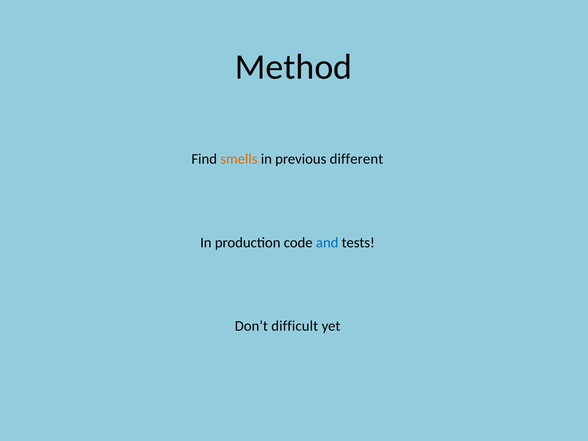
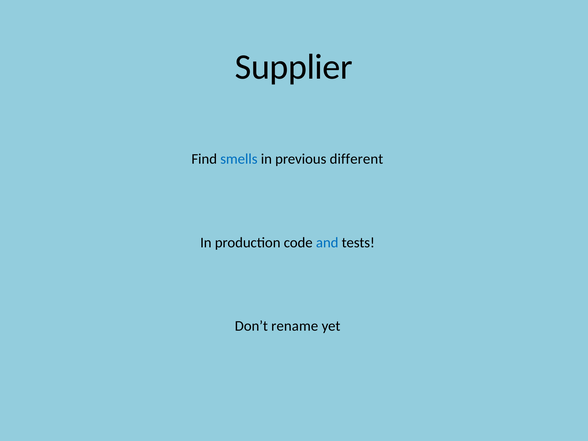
Method: Method -> Supplier (294, 67)
smells colour: orange -> blue (239, 159)
difficult: difficult -> rename (295, 326)
